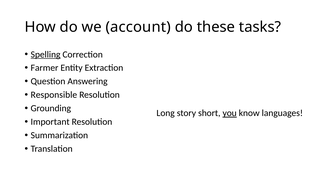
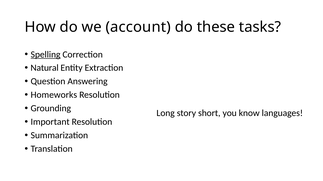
Farmer: Farmer -> Natural (45, 68)
Responsible: Responsible -> Homeworks (54, 95)
you underline: present -> none (230, 114)
